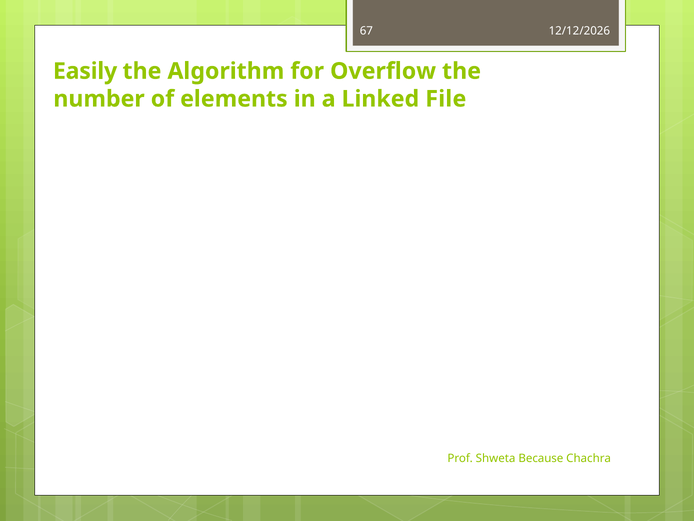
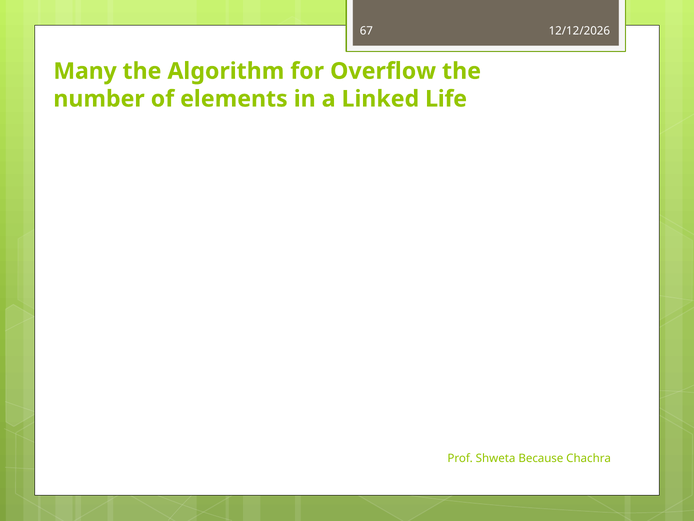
Easily: Easily -> Many (85, 71)
File: File -> Life (446, 99)
